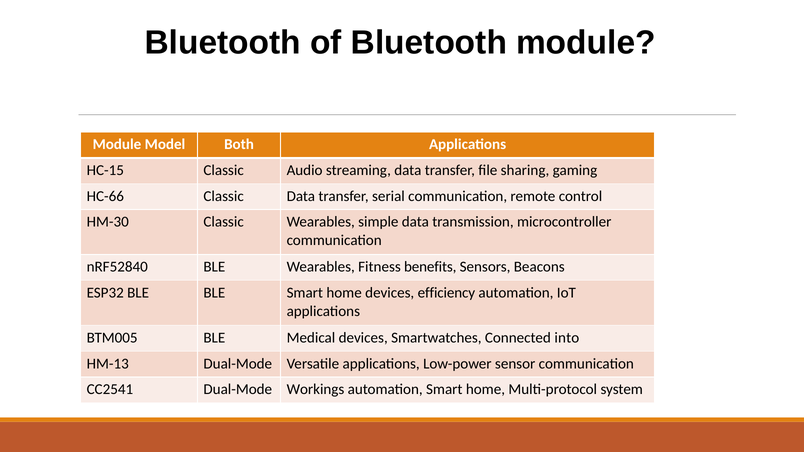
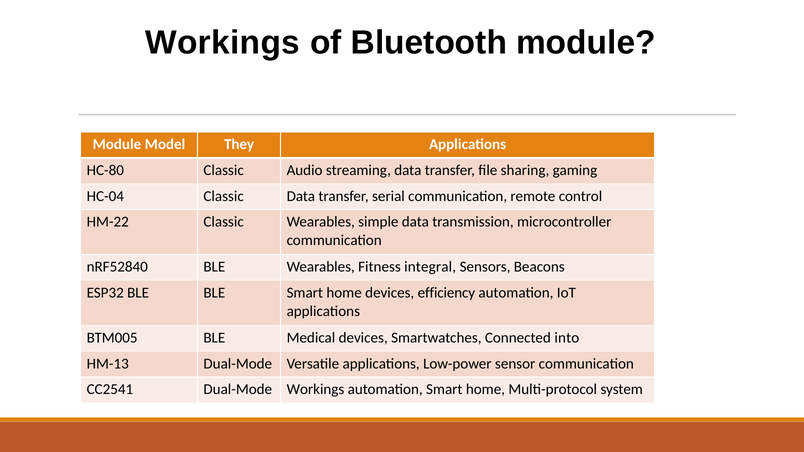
Bluetooth: Bluetooth -> Workings (223, 43)
Both: Both -> They (239, 145)
HC-15: HC-15 -> HC-80 (105, 170)
HC-66: HC-66 -> HC-04 (105, 196)
HM-30: HM-30 -> HM-22 (108, 222)
benefits: benefits -> integral (430, 267)
